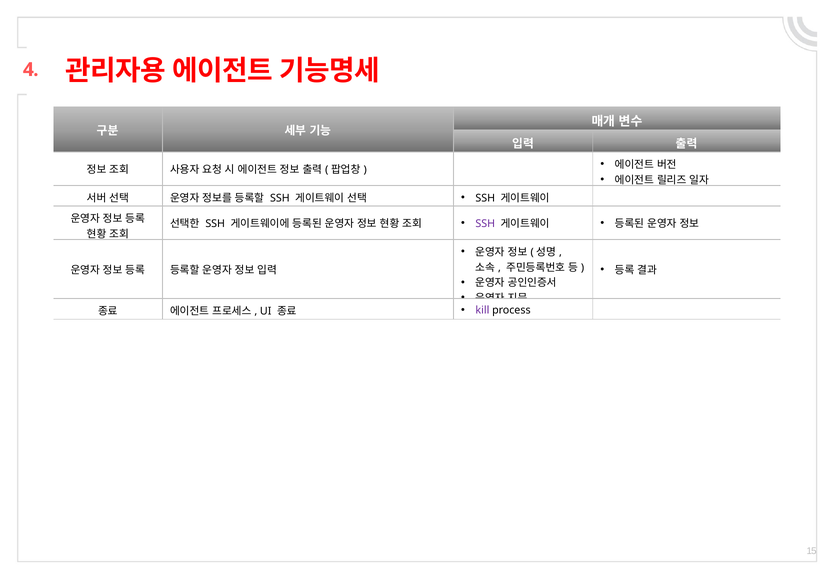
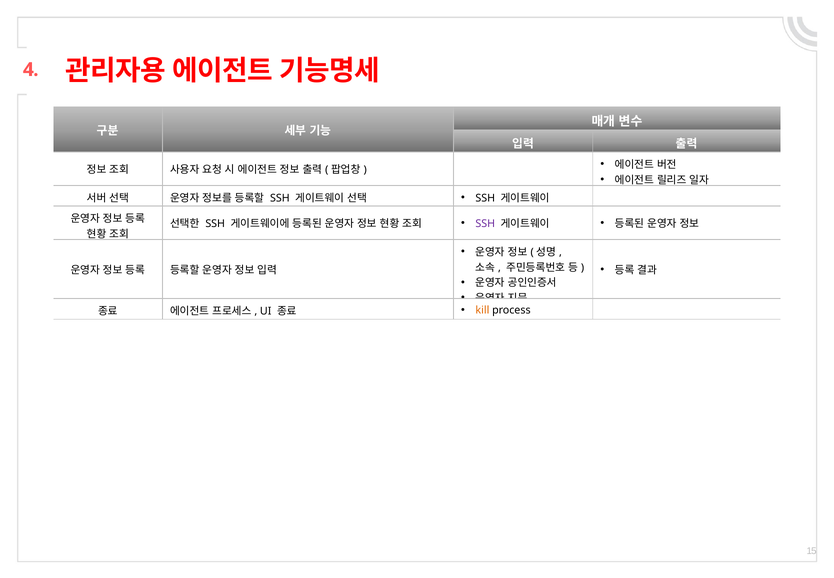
kill colour: purple -> orange (482, 310)
